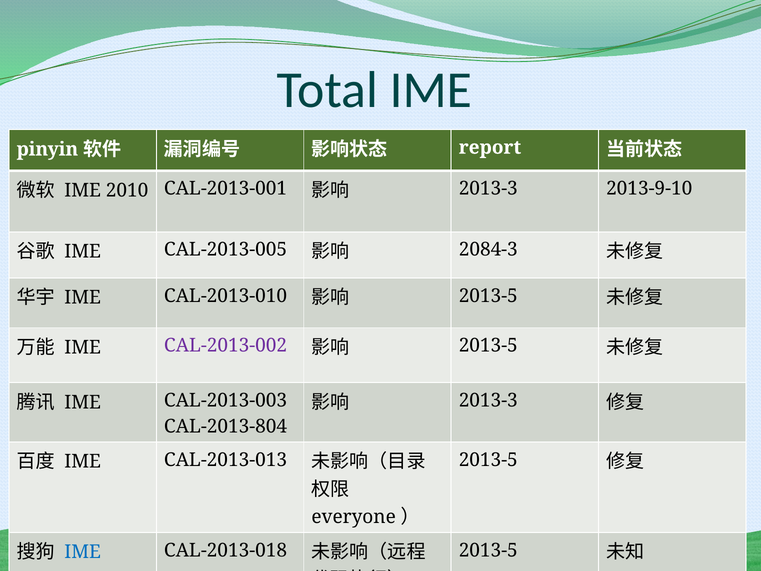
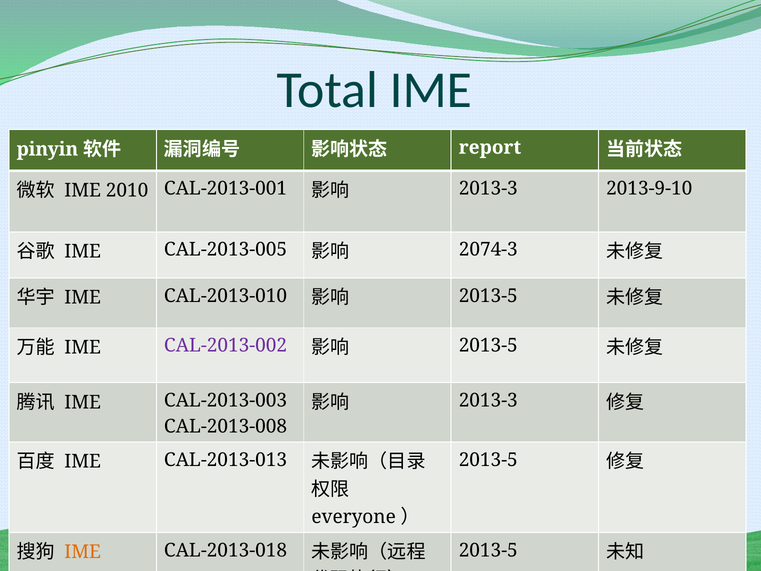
2084-3: 2084-3 -> 2074-3 (488, 250)
CAL-2013-804: CAL-2013-804 -> CAL-2013-008 (226, 426)
IME colour: blue -> orange (83, 552)
